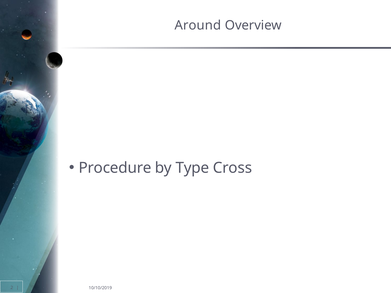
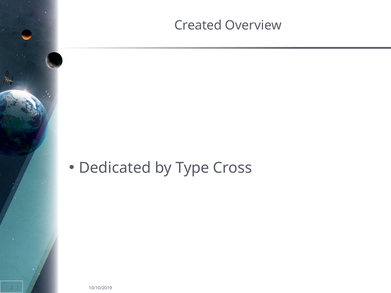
Around: Around -> Created (198, 25)
Procedure: Procedure -> Dedicated (115, 168)
